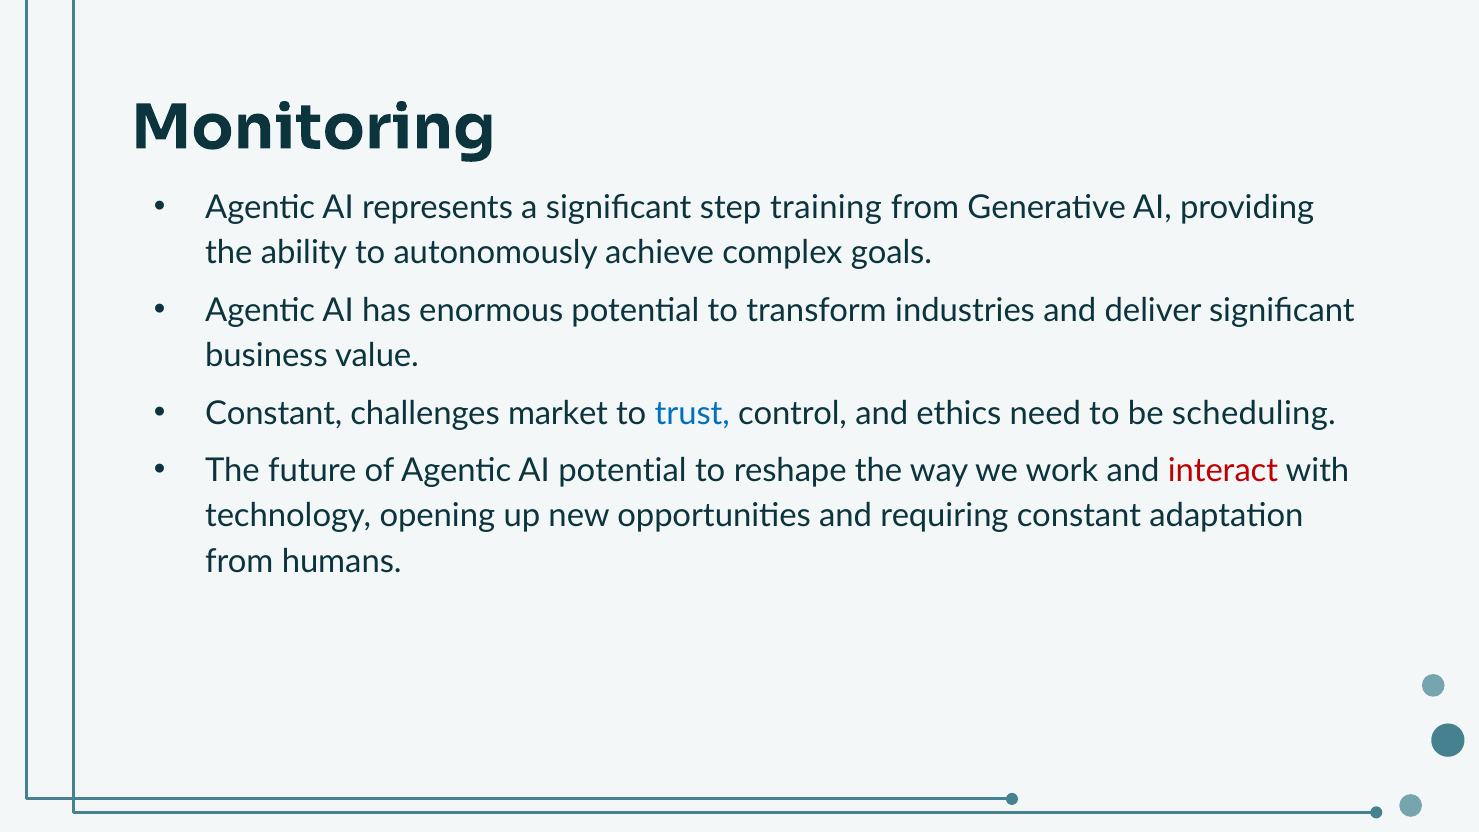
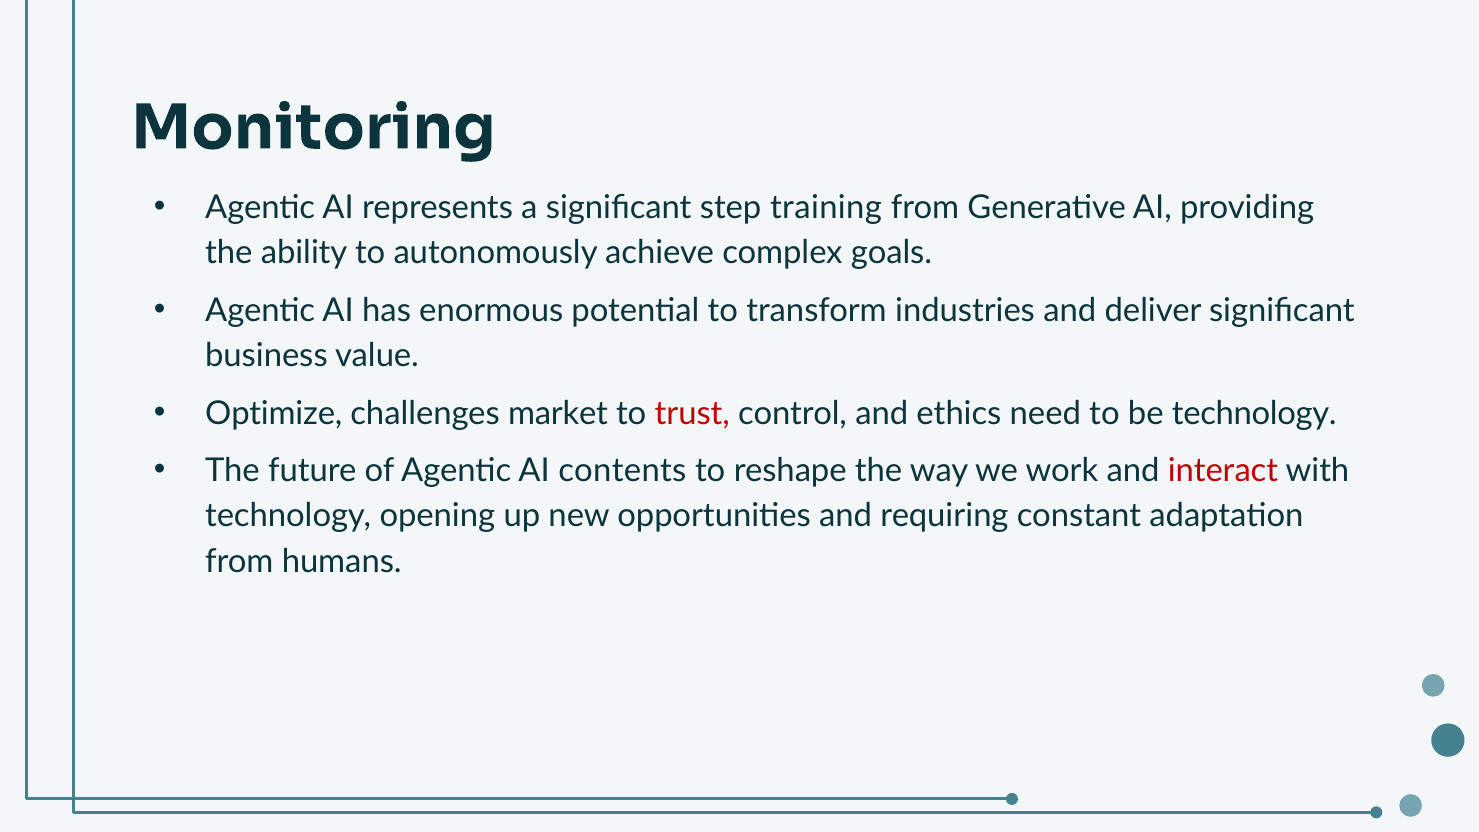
Constant: Constant -> Optimize (274, 413)
trust colour: blue -> red (692, 413)
be scheduling: scheduling -> technology (1254, 413)
AI potential: potential -> contents (622, 471)
